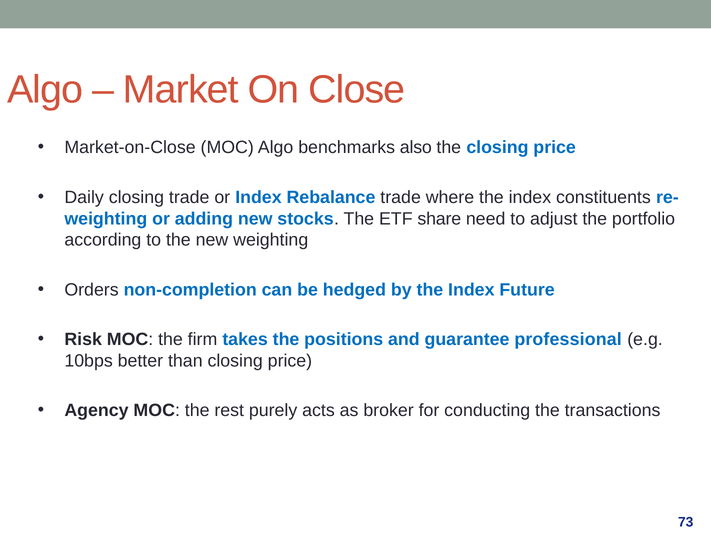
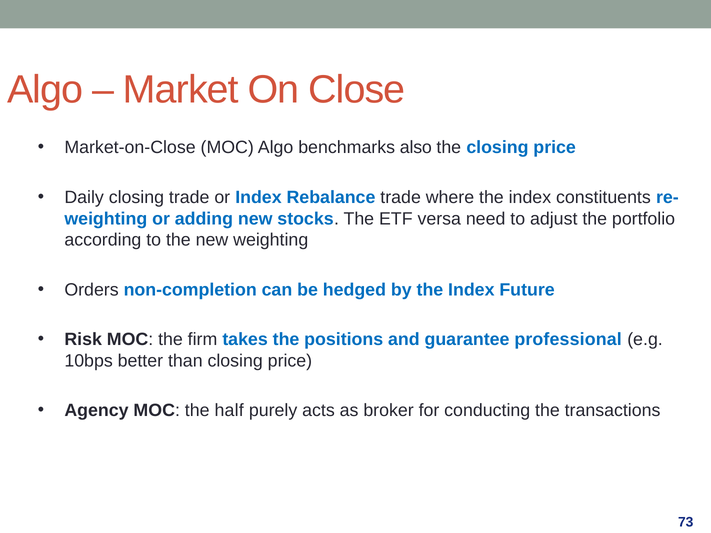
share: share -> versa (439, 219)
rest: rest -> half (229, 411)
